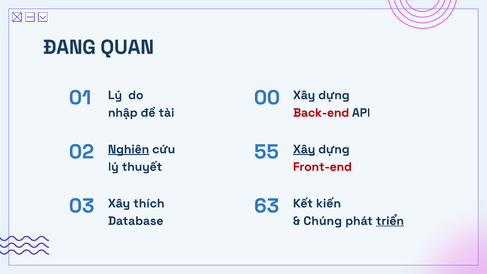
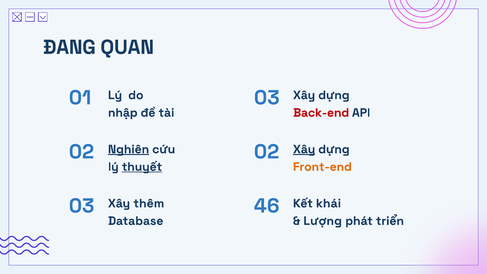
01 00: 00 -> 03 (267, 98)
02 55: 55 -> 02 (267, 152)
thuyết underline: none -> present (142, 167)
Front-end colour: red -> orange (322, 167)
63: 63 -> 46 (267, 206)
thích: thích -> thêm (149, 203)
kiến: kiến -> khái (328, 203)
Chúng: Chúng -> Lượng (323, 221)
triển underline: present -> none (390, 221)
